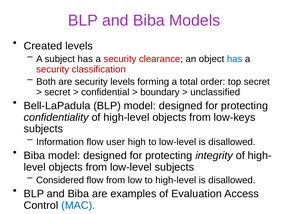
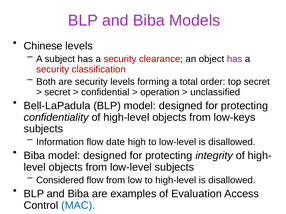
Created: Created -> Chinese (43, 46)
has colour: blue -> purple (235, 59)
boundary: boundary -> operation (160, 92)
user: user -> date (116, 142)
